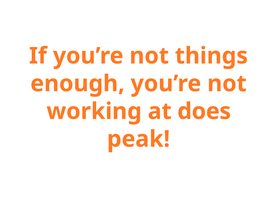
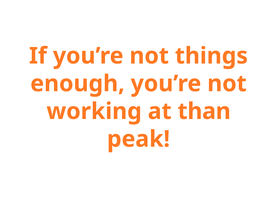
does: does -> than (204, 111)
